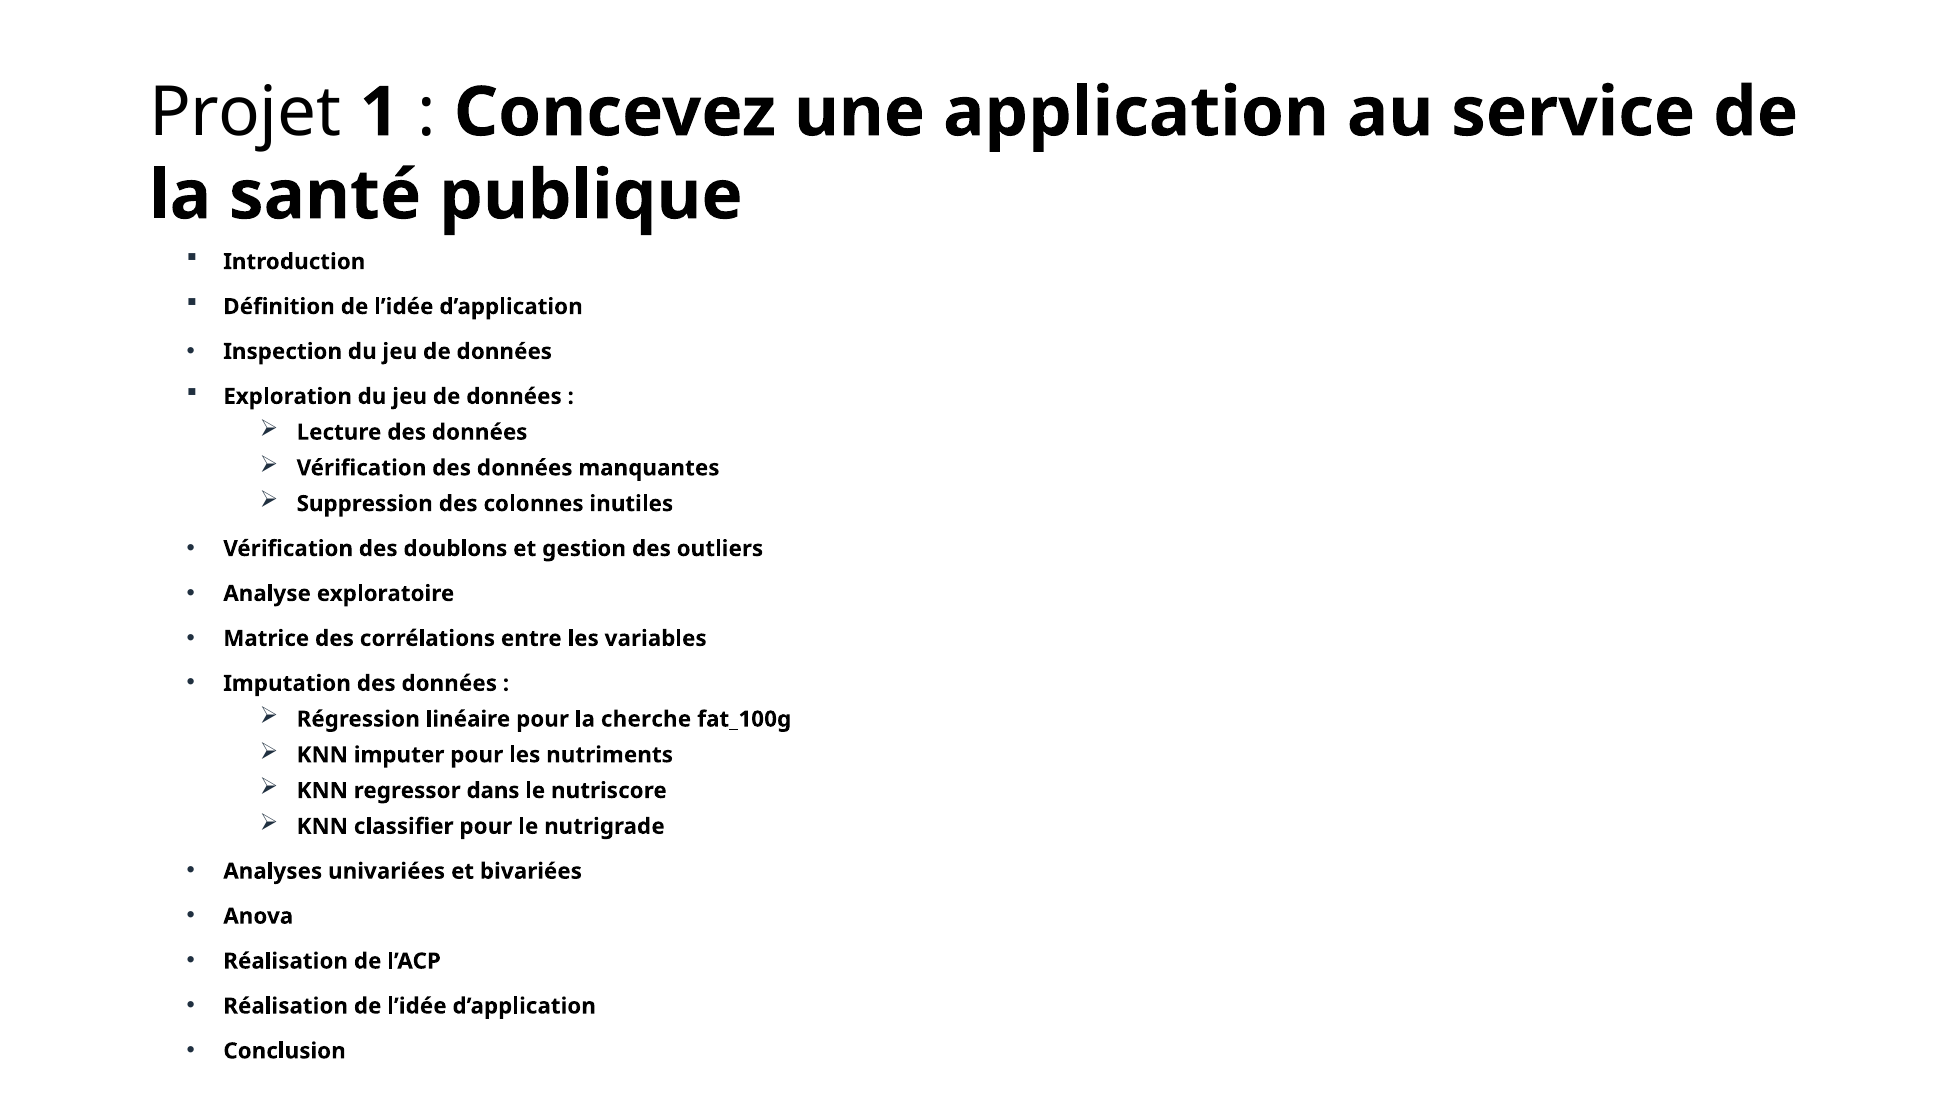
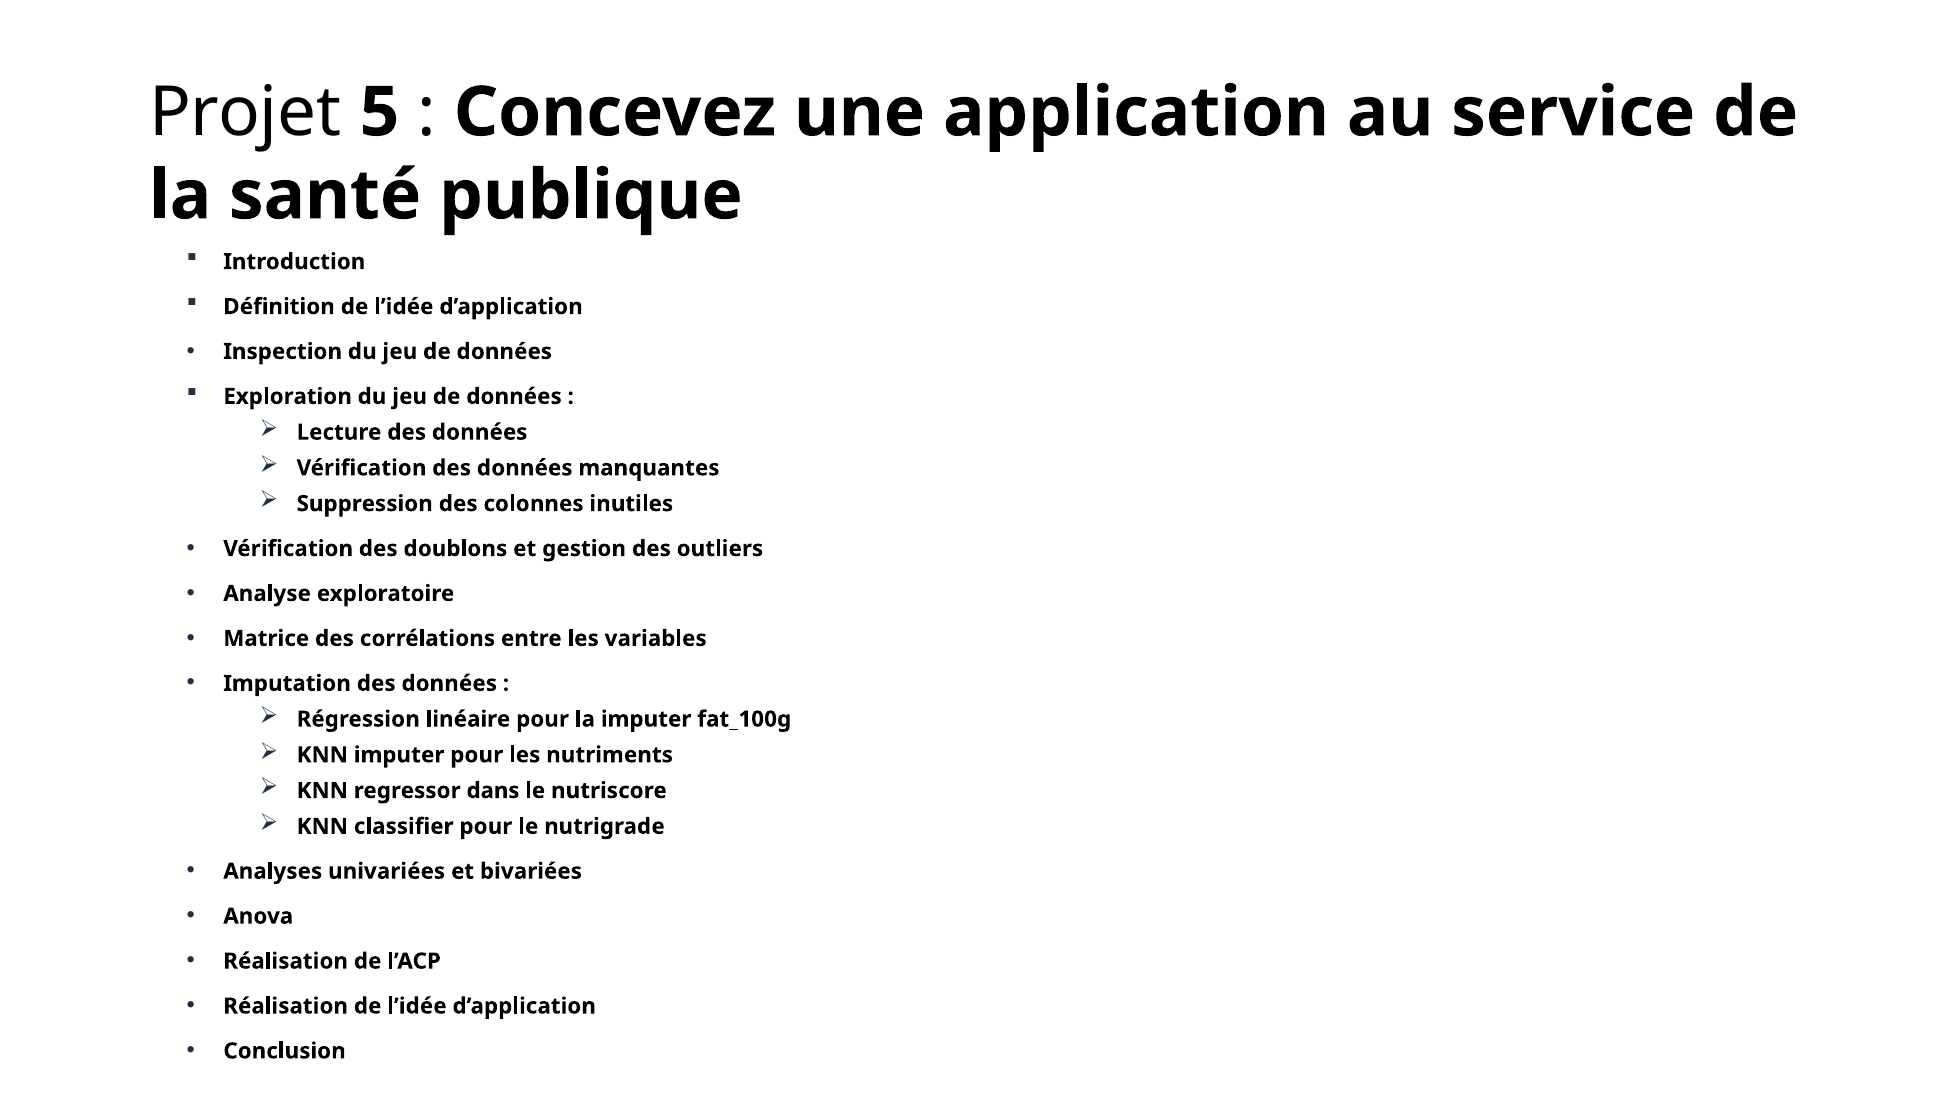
1: 1 -> 5 (379, 113)
la cherche: cherche -> imputer (646, 719)
